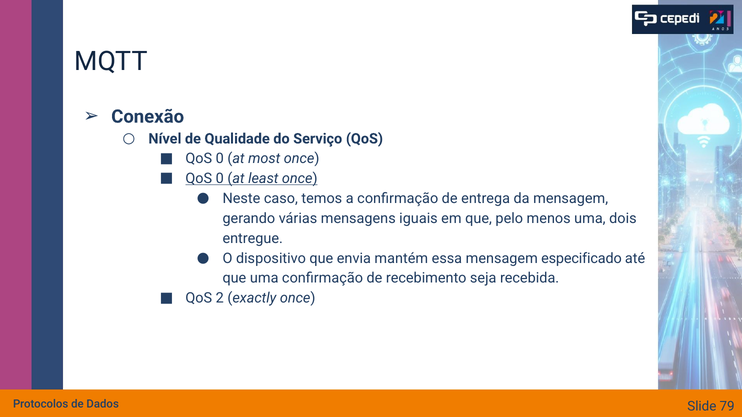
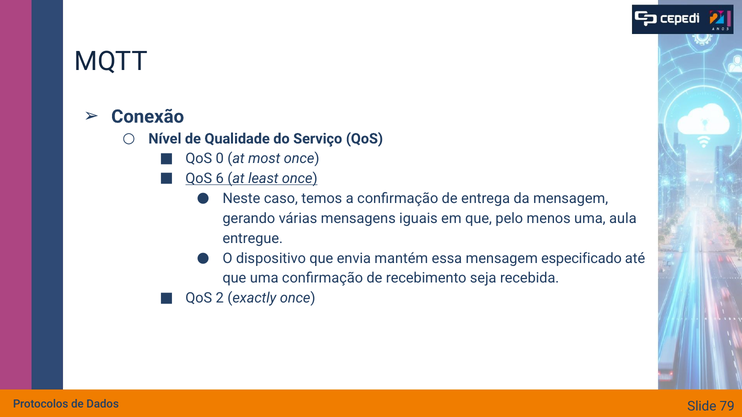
0: 0 -> 6 (220, 179)
dois: dois -> aula (623, 219)
